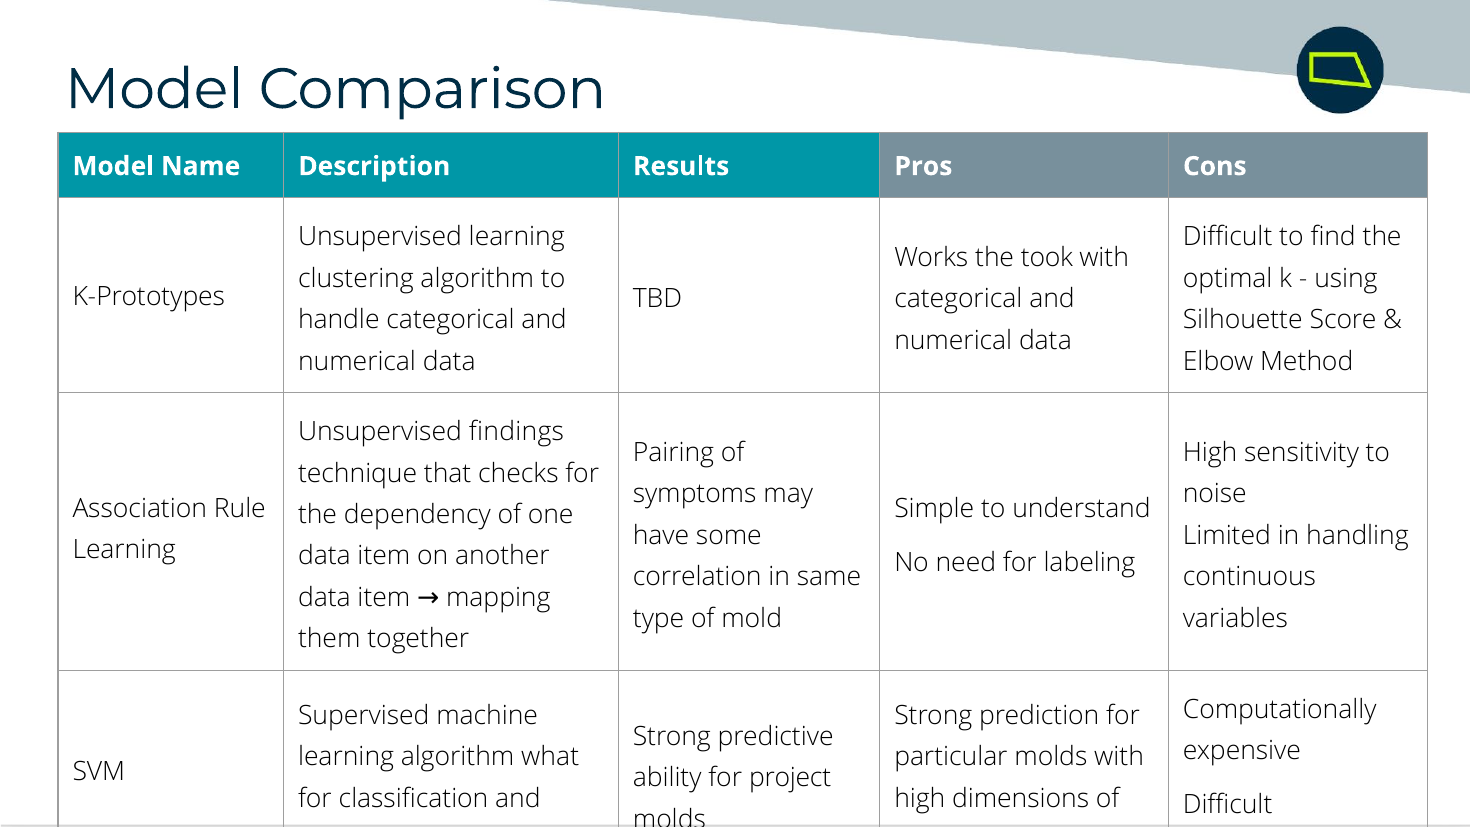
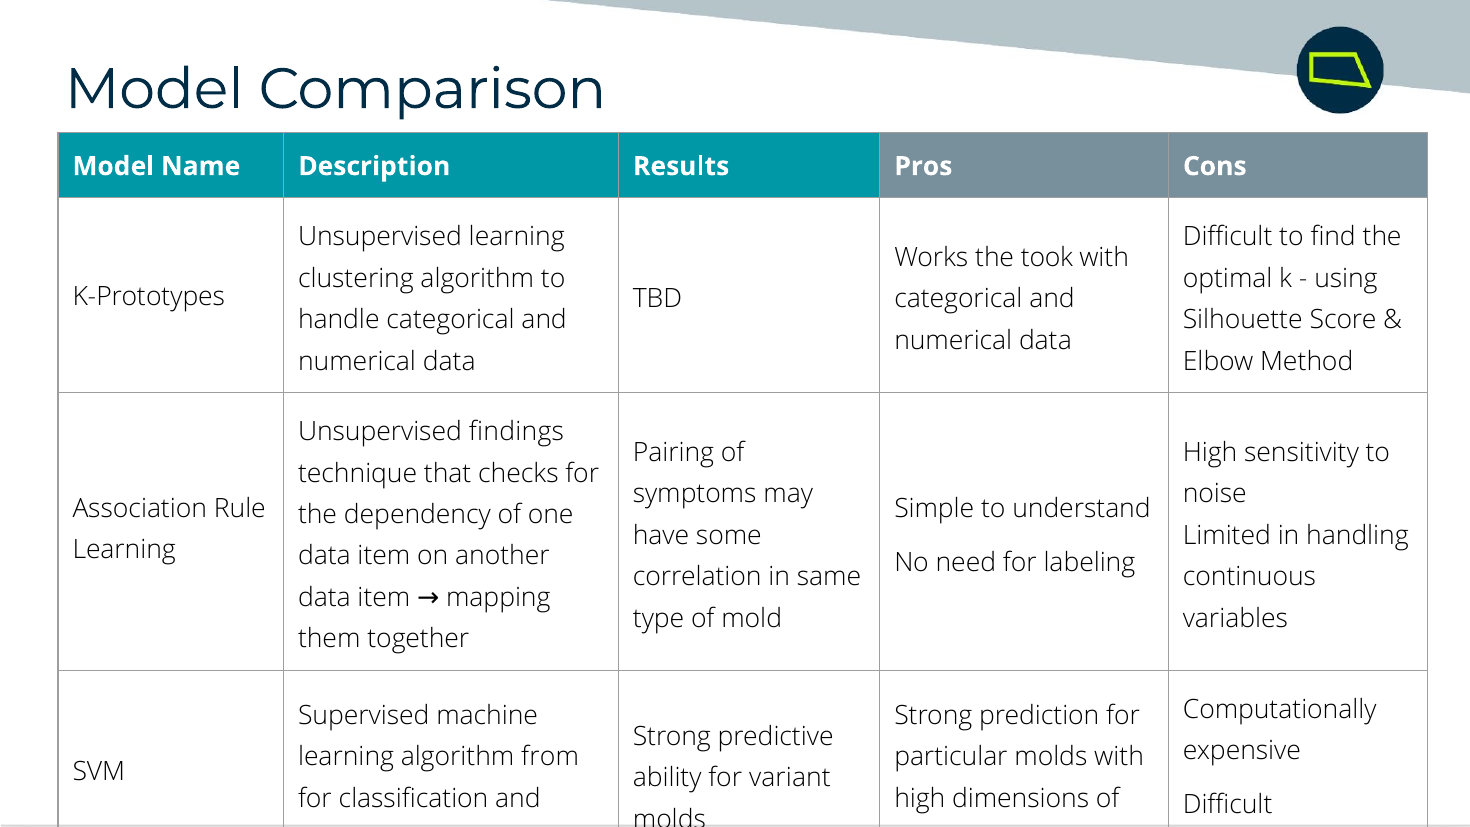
what: what -> from (550, 757)
project: project -> variant (790, 778)
